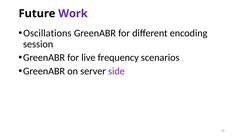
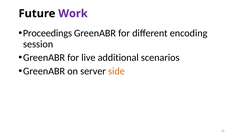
Oscillations: Oscillations -> Proceedings (47, 33)
frequency: frequency -> additional (118, 57)
side colour: purple -> orange (116, 71)
